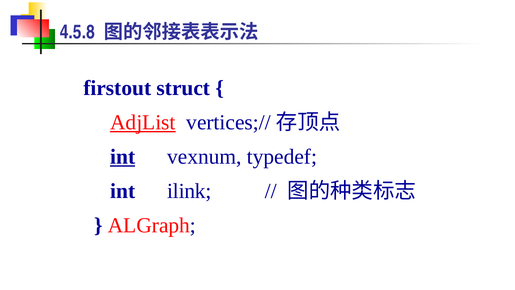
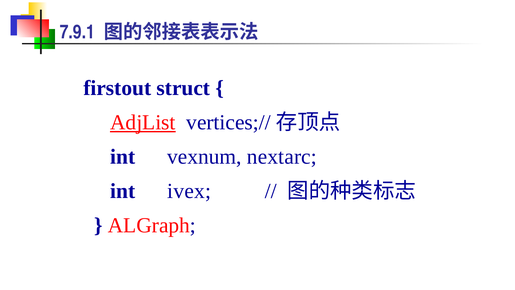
4.5.8: 4.5.8 -> 7.9.1 (77, 32)
int underline: present -> none (123, 157)
typedef: typedef -> nextarc (282, 157)
ilink: ilink -> ivex (189, 191)
